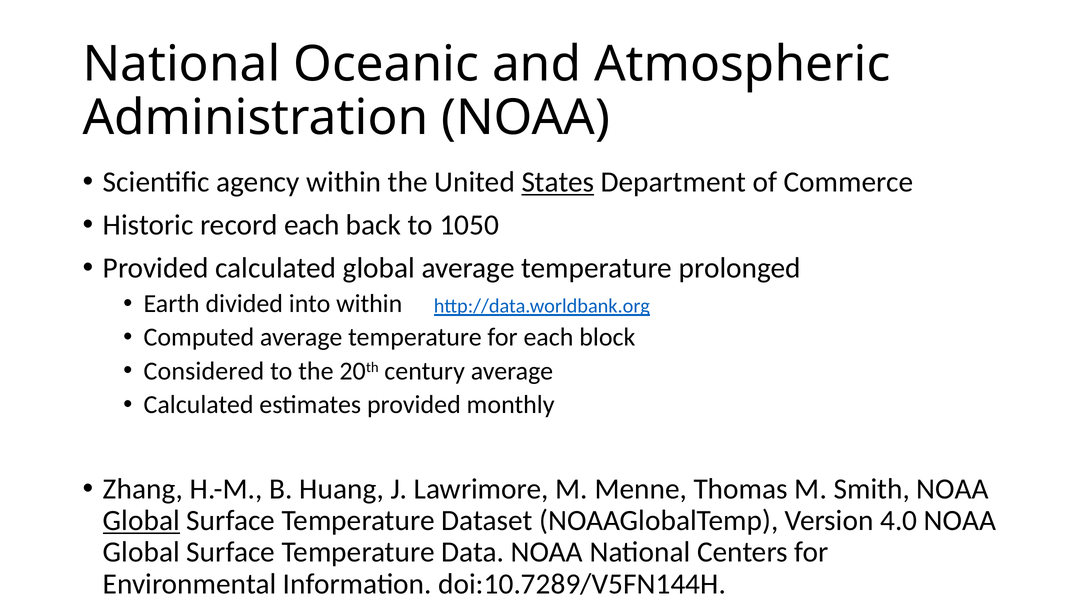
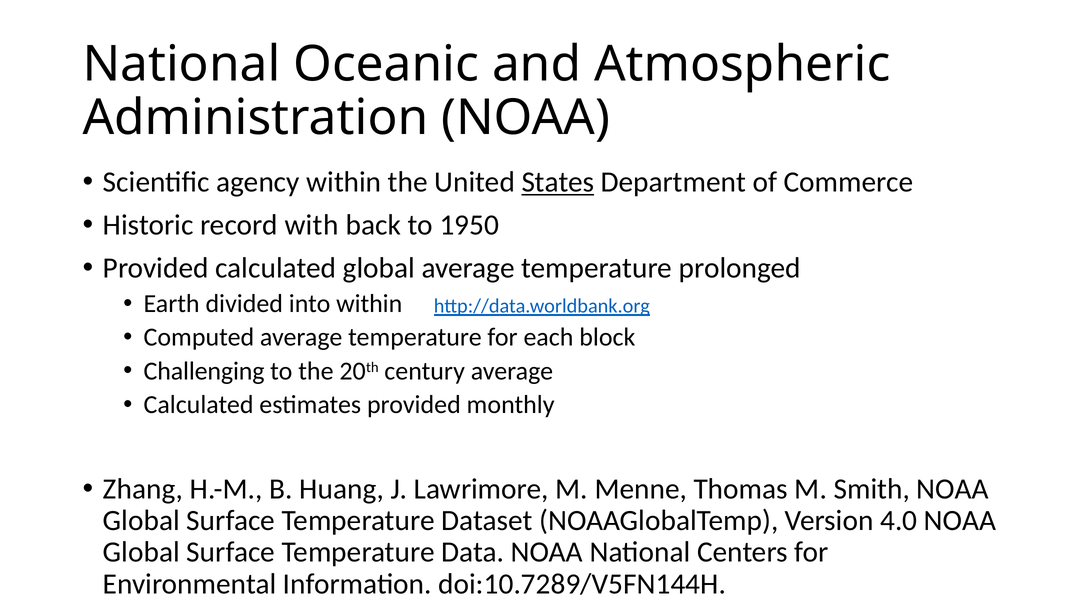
record each: each -> with (312, 225)
1050: 1050 -> 1950 (469, 225)
Considered: Considered -> Challenging (204, 371)
Global underline: present -> none (141, 520)
